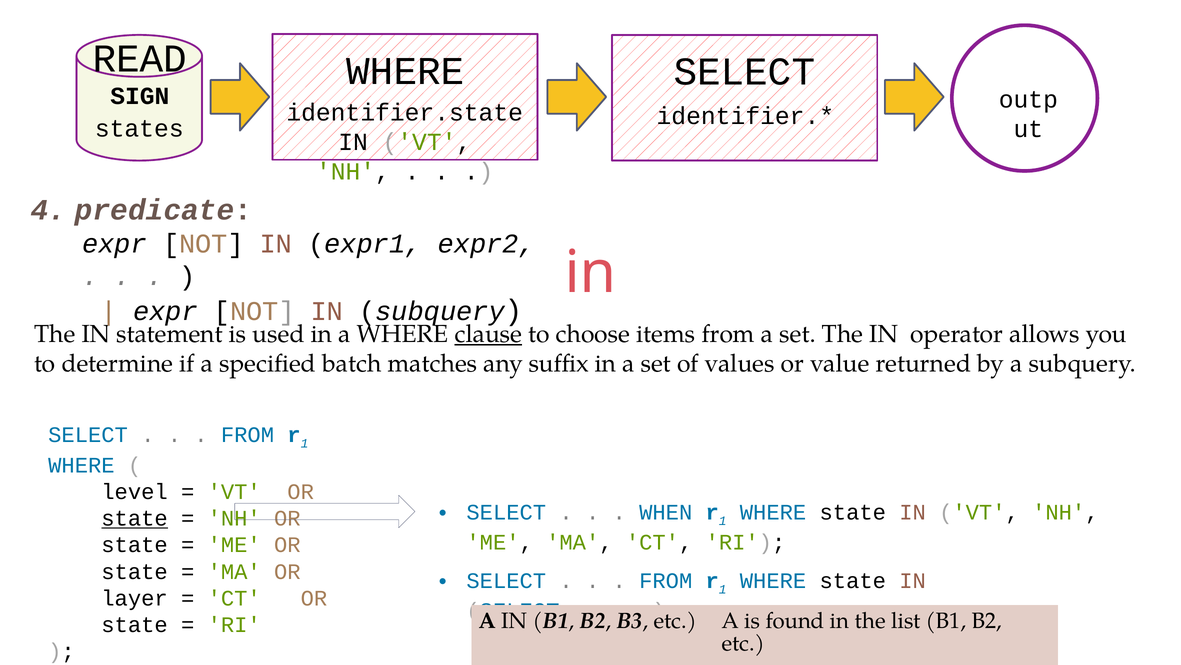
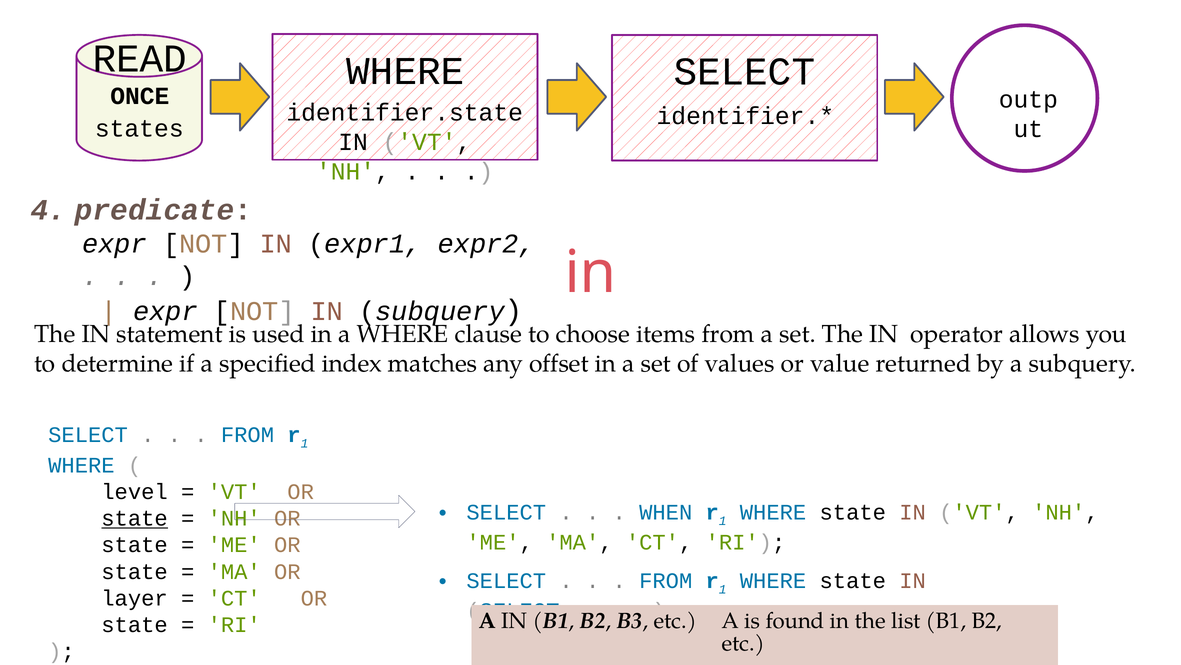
SIGN: SIGN -> ONCE (140, 96)
clause underline: present -> none (488, 334)
batch: batch -> index (352, 363)
suffix: suffix -> offset (559, 363)
